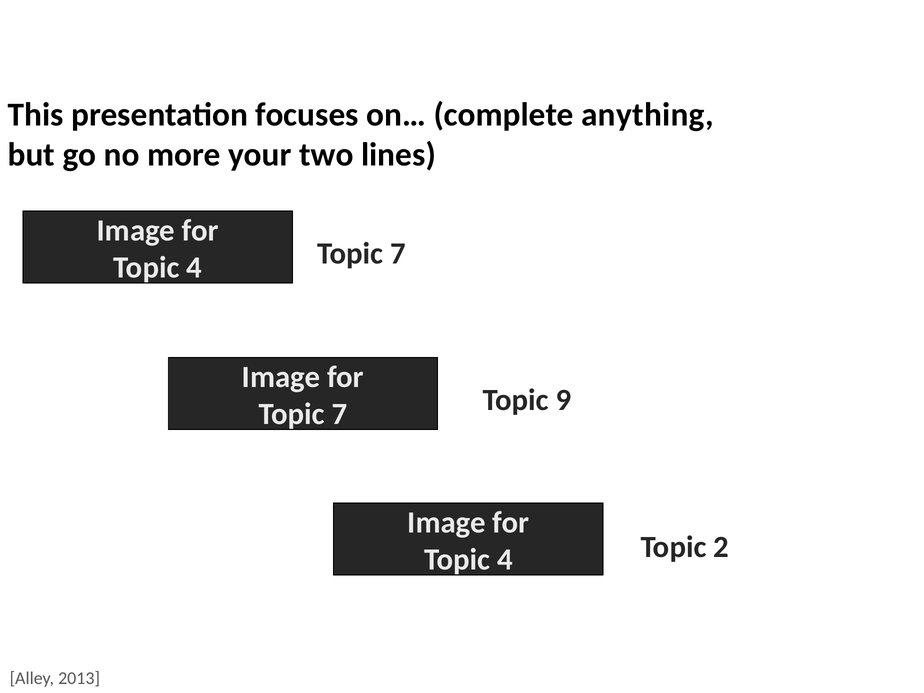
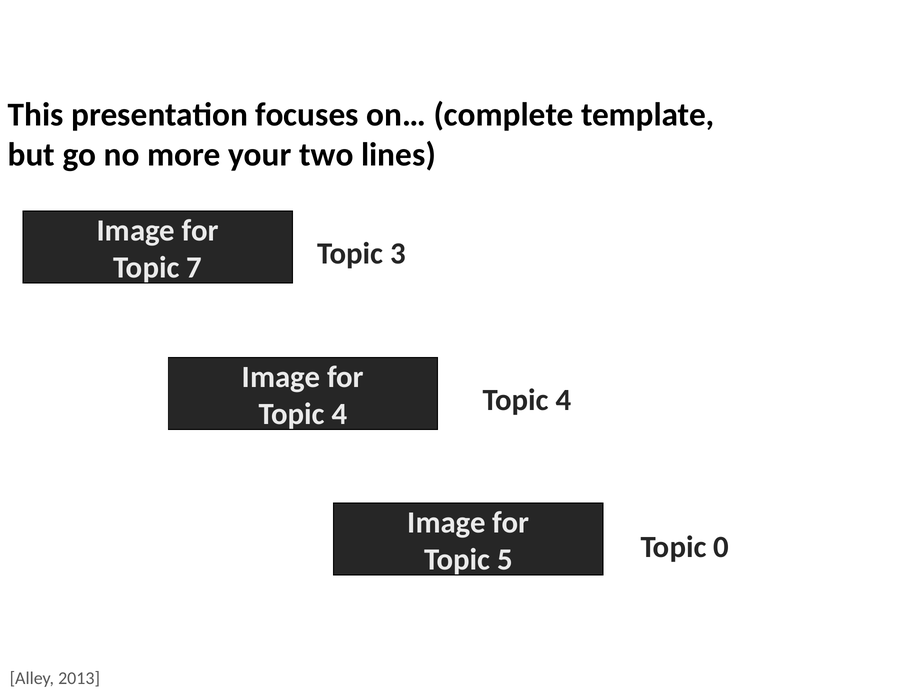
anything: anything -> template (648, 115)
7: 7 -> 3 (398, 253)
4: 4 -> 7 (194, 268)
9: 9 -> 4 (563, 400)
7: 7 -> 4 (339, 414)
2: 2 -> 0 (721, 547)
4: 4 -> 5 (505, 560)
